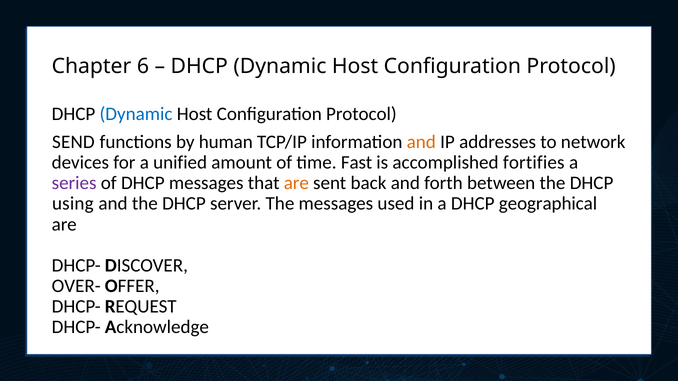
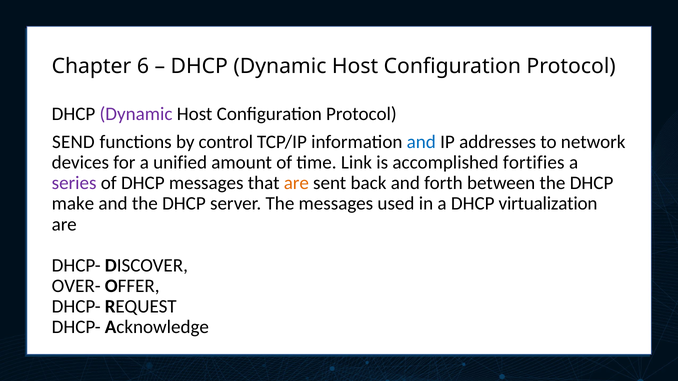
Dynamic colour: blue -> purple (136, 114)
human: human -> control (226, 142)
and colour: orange -> blue (421, 142)
Fast: Fast -> Link (356, 163)
using: using -> make (73, 204)
geographical: geographical -> virtualization (548, 204)
